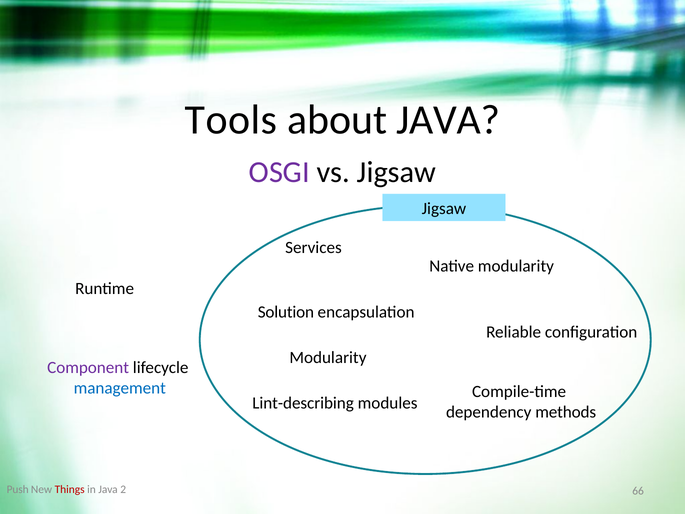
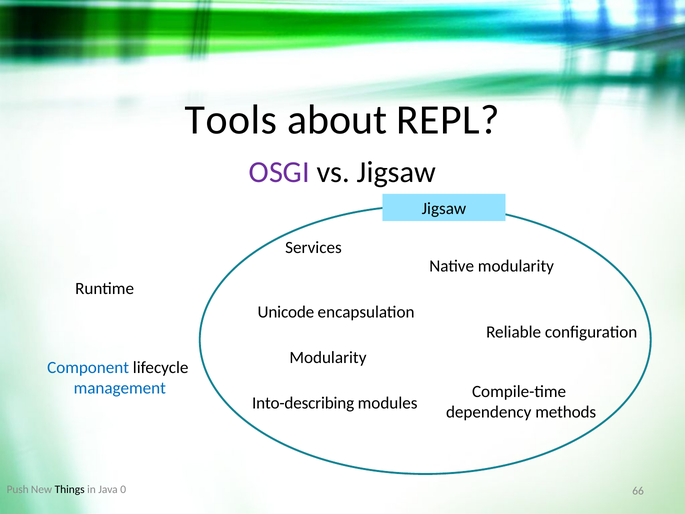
about JAVA: JAVA -> REPL (448, 120)
Solution: Solution -> Unicode (286, 312)
Component colour: purple -> blue (88, 367)
Lint-describing: Lint-describing -> Into-describing (303, 403)
Things colour: red -> black (70, 489)
2: 2 -> 0 (123, 489)
